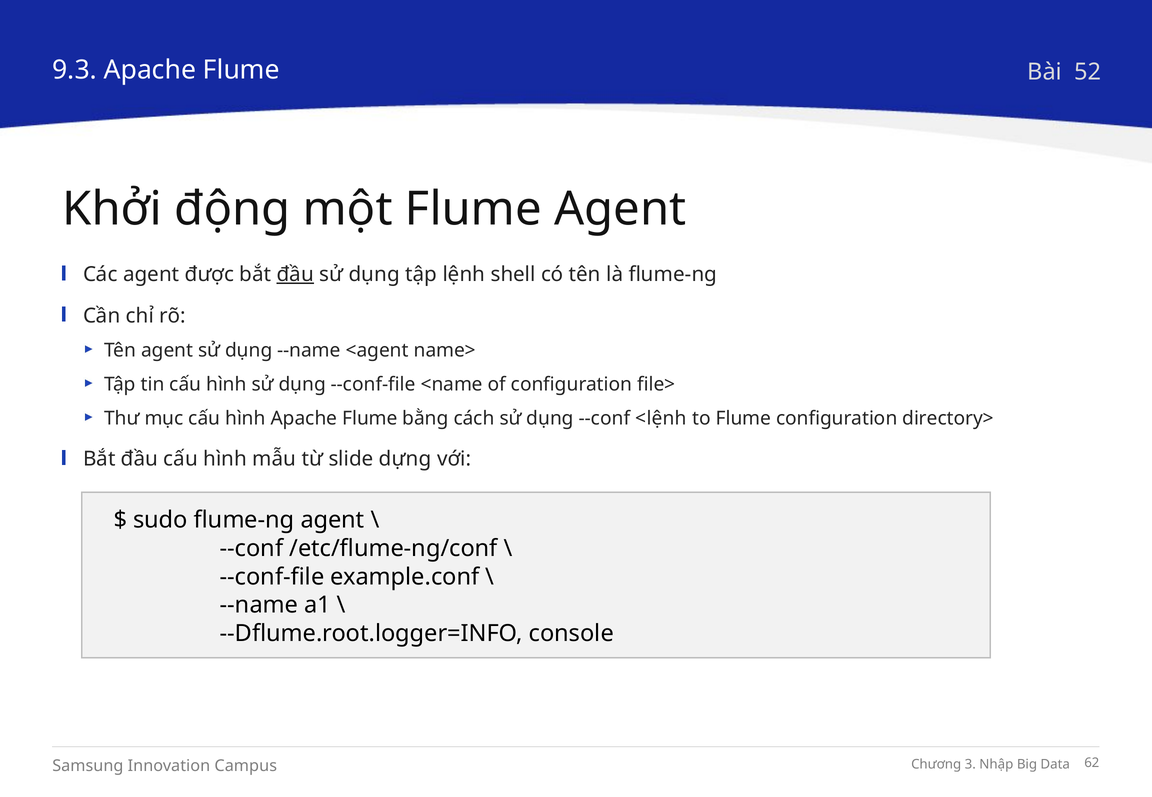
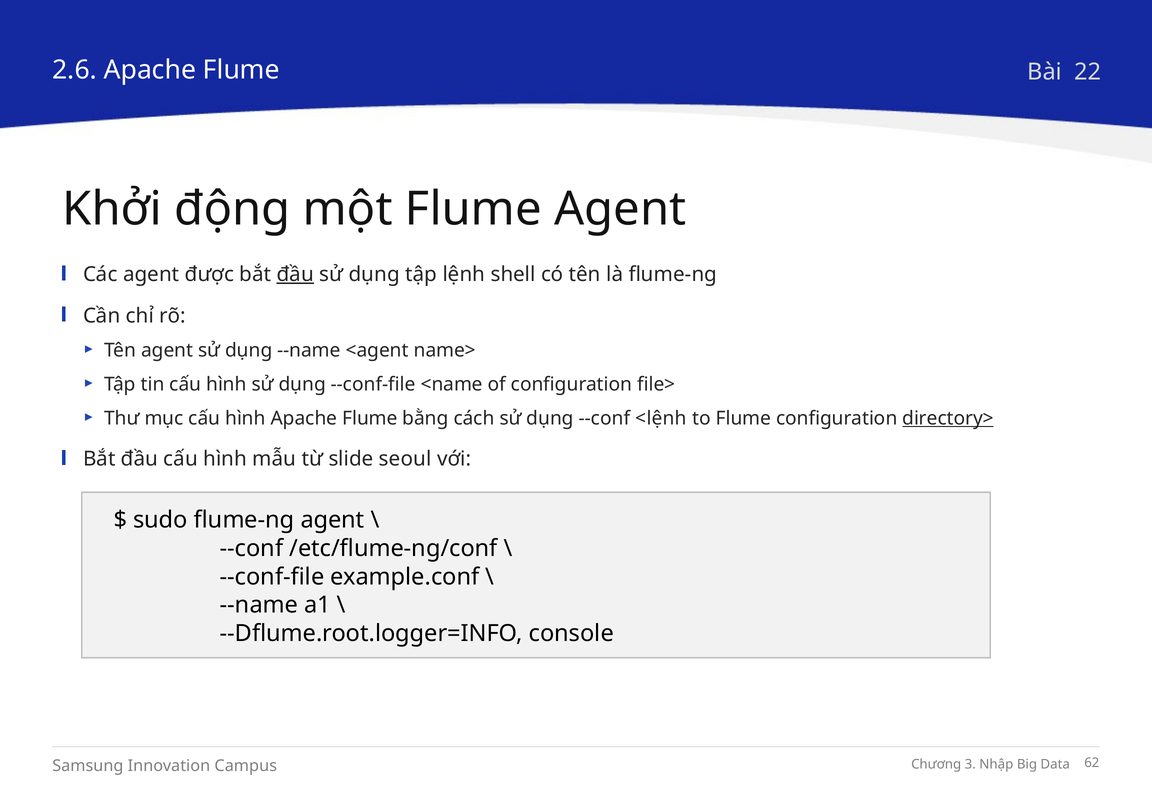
9.3: 9.3 -> 2.6 (75, 70)
52: 52 -> 22 (1088, 72)
directory> underline: none -> present (948, 419)
dựng: dựng -> seoul (405, 459)
